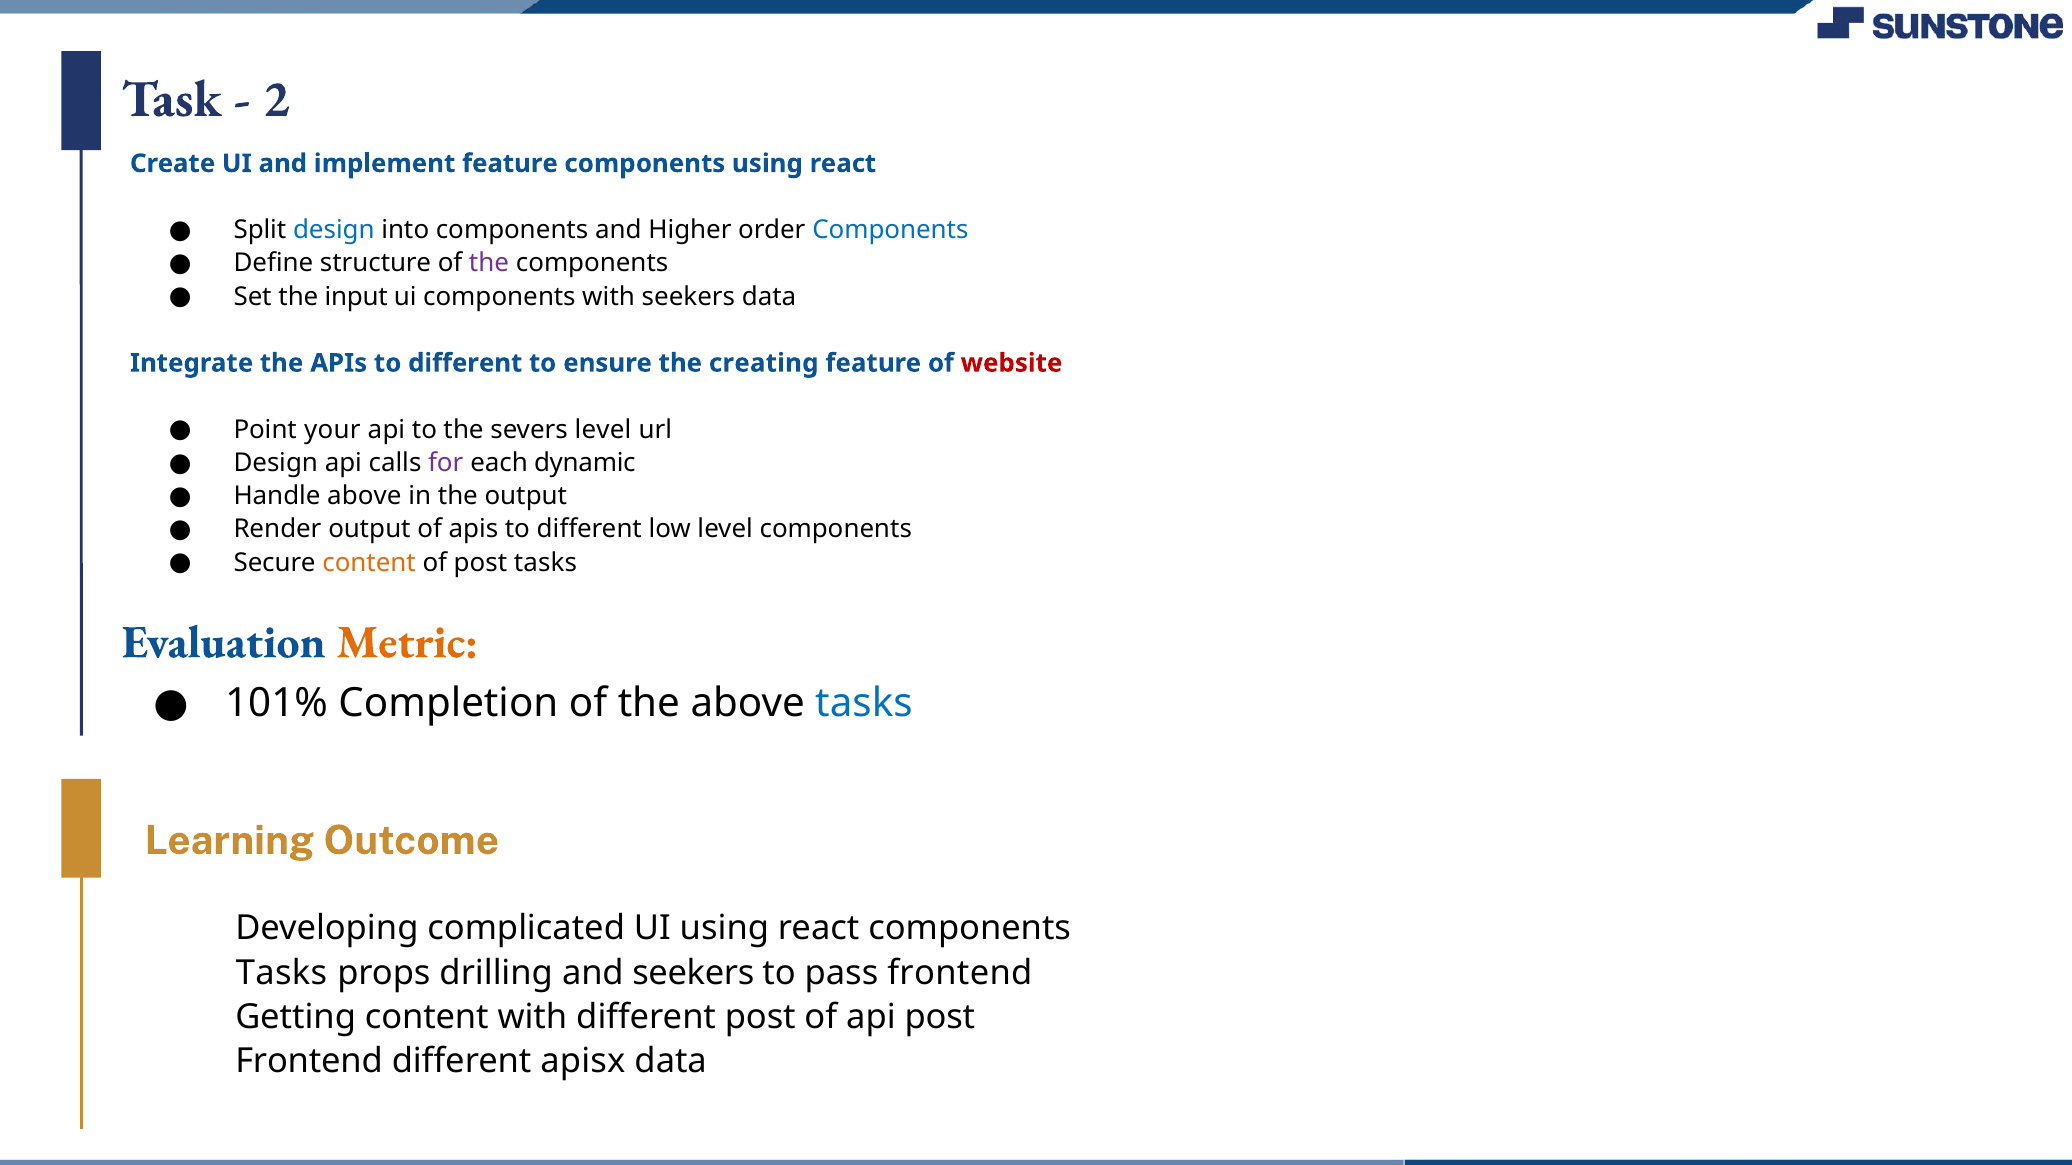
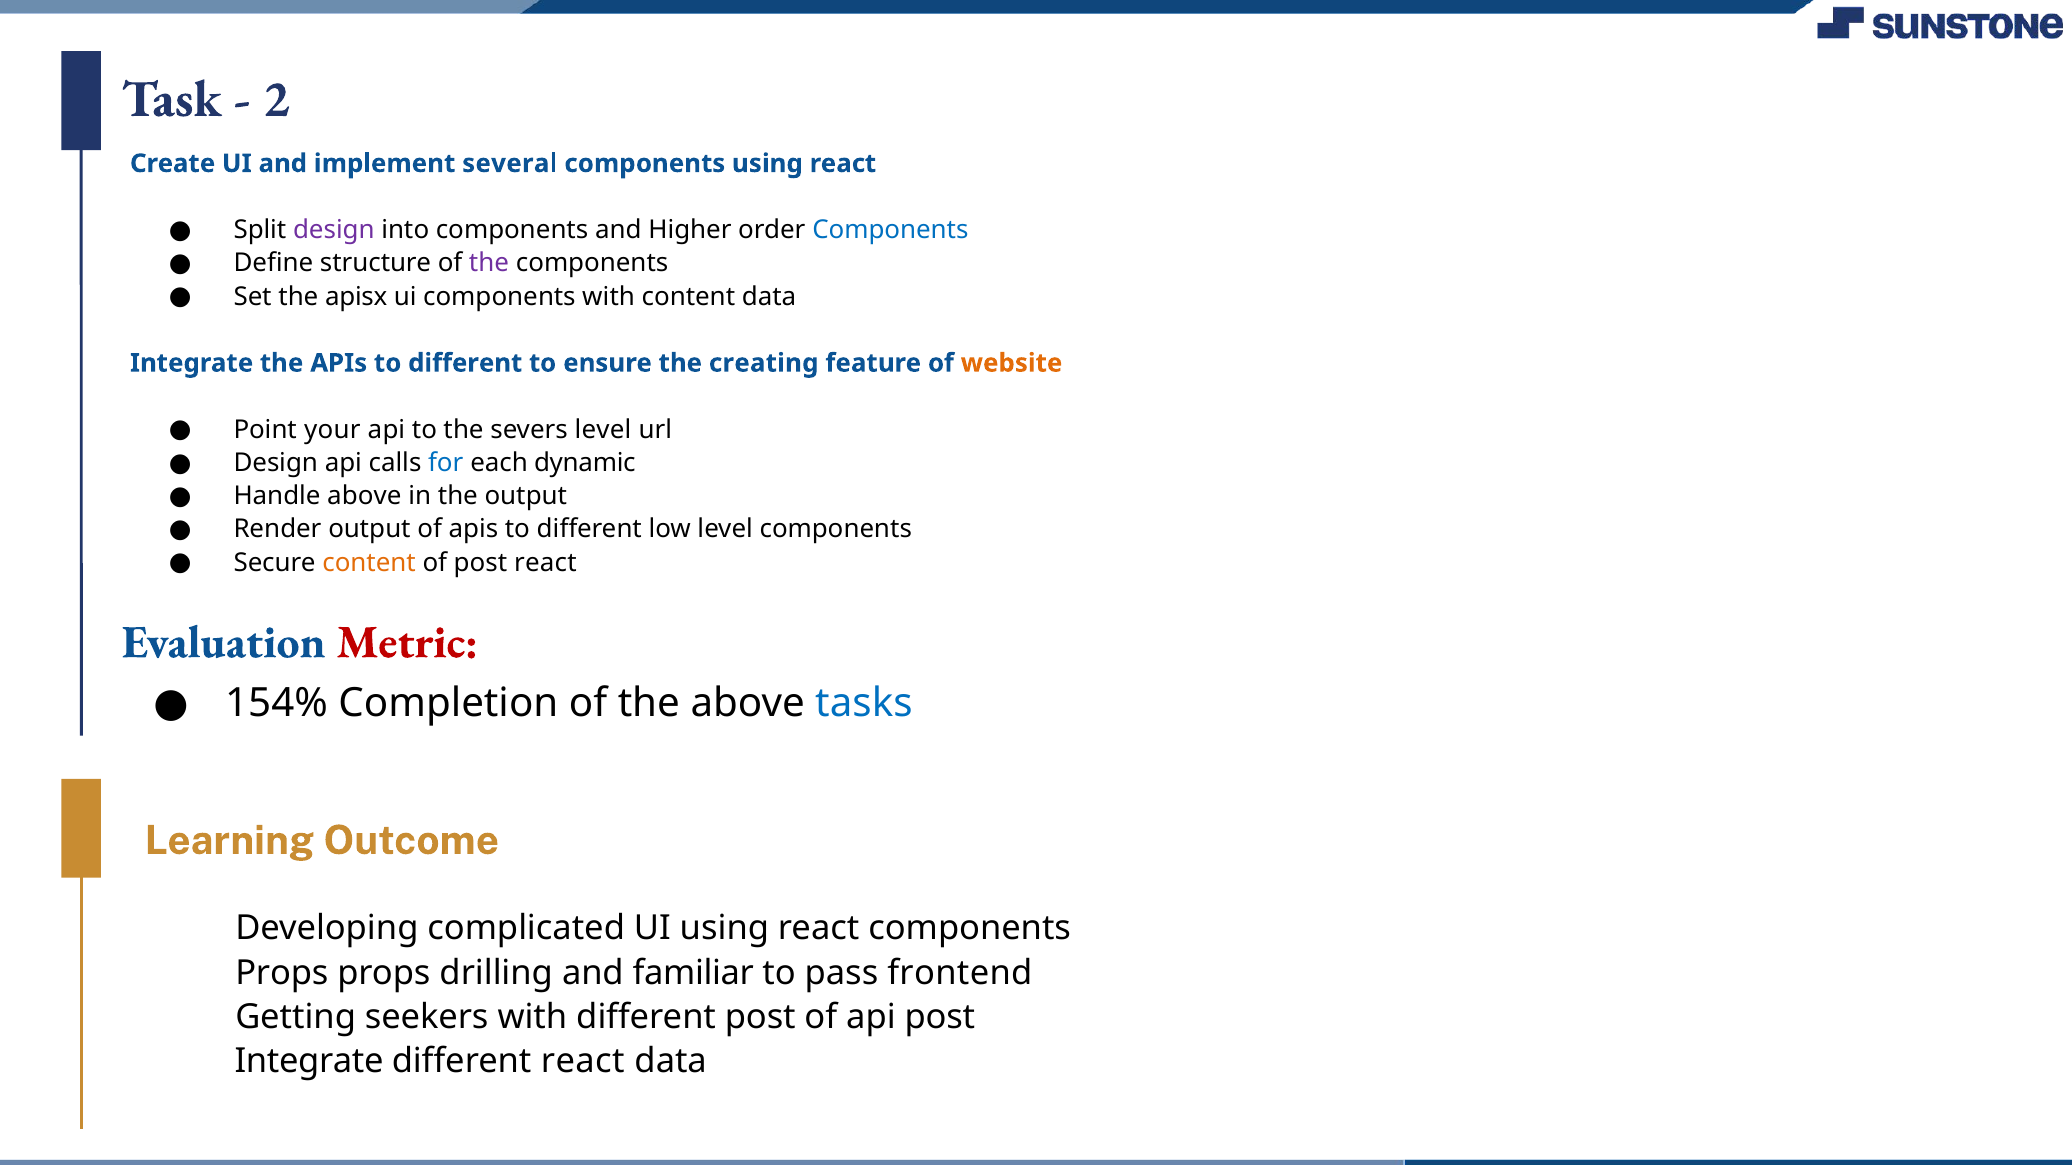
implement feature: feature -> several (510, 164)
design colour: blue -> purple (334, 230)
input: input -> apisx (356, 297)
with seekers: seekers -> content (688, 297)
website colour: red -> orange (1012, 363)
for colour: purple -> blue (446, 463)
post tasks: tasks -> react (545, 563)
Metric colour: orange -> red (407, 642)
101%: 101% -> 154% (277, 704)
Tasks: Tasks -> Props (282, 973)
and seekers: seekers -> familiar (693, 973)
Getting content: content -> seekers (427, 1018)
Frontend: Frontend -> Integrate (309, 1062)
different apisx: apisx -> react (583, 1062)
